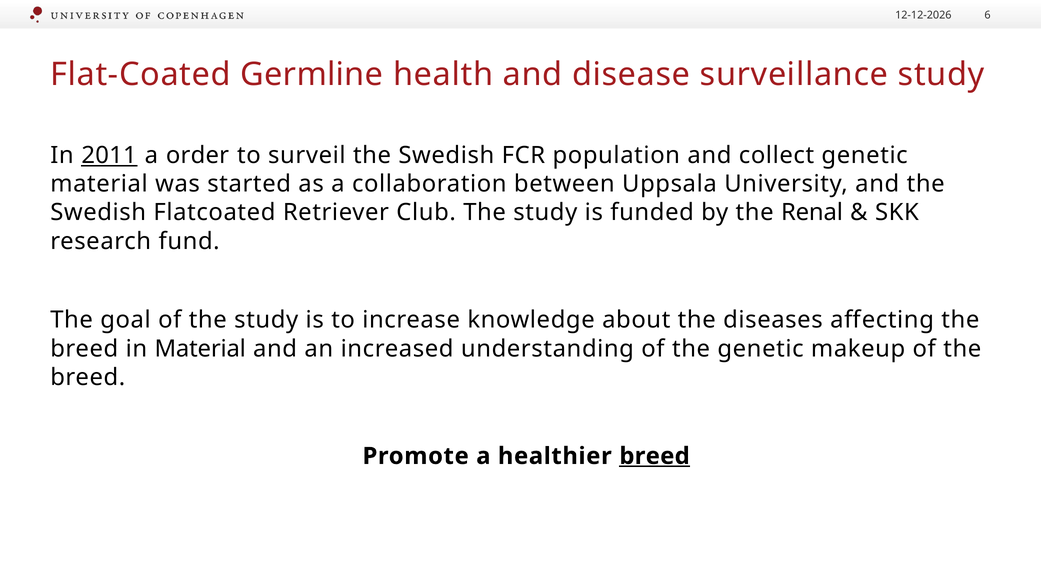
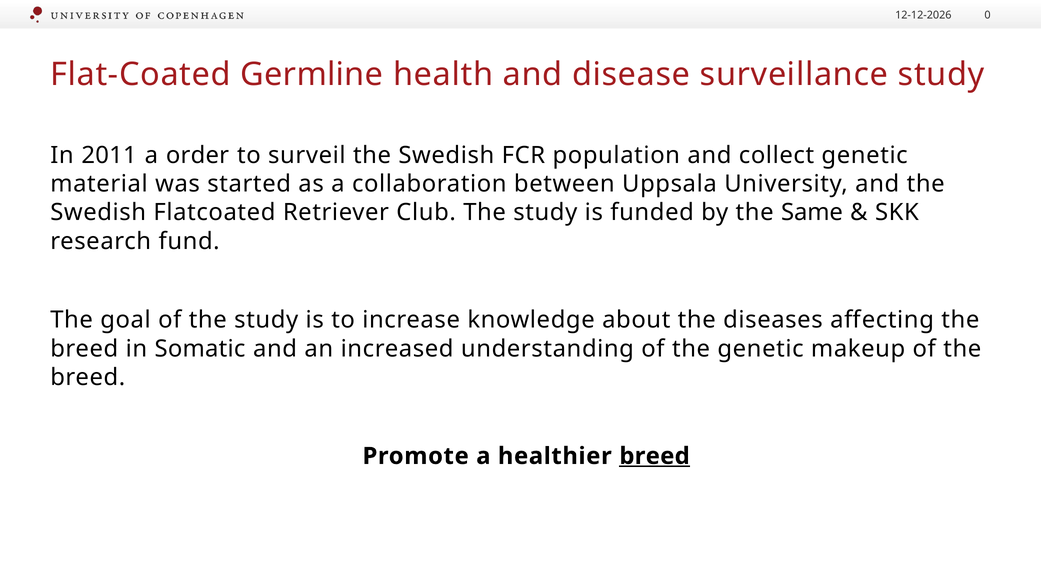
6: 6 -> 0 (988, 15)
2011 underline: present -> none (109, 156)
Renal: Renal -> Same (812, 213)
in Material: Material -> Somatic (200, 349)
